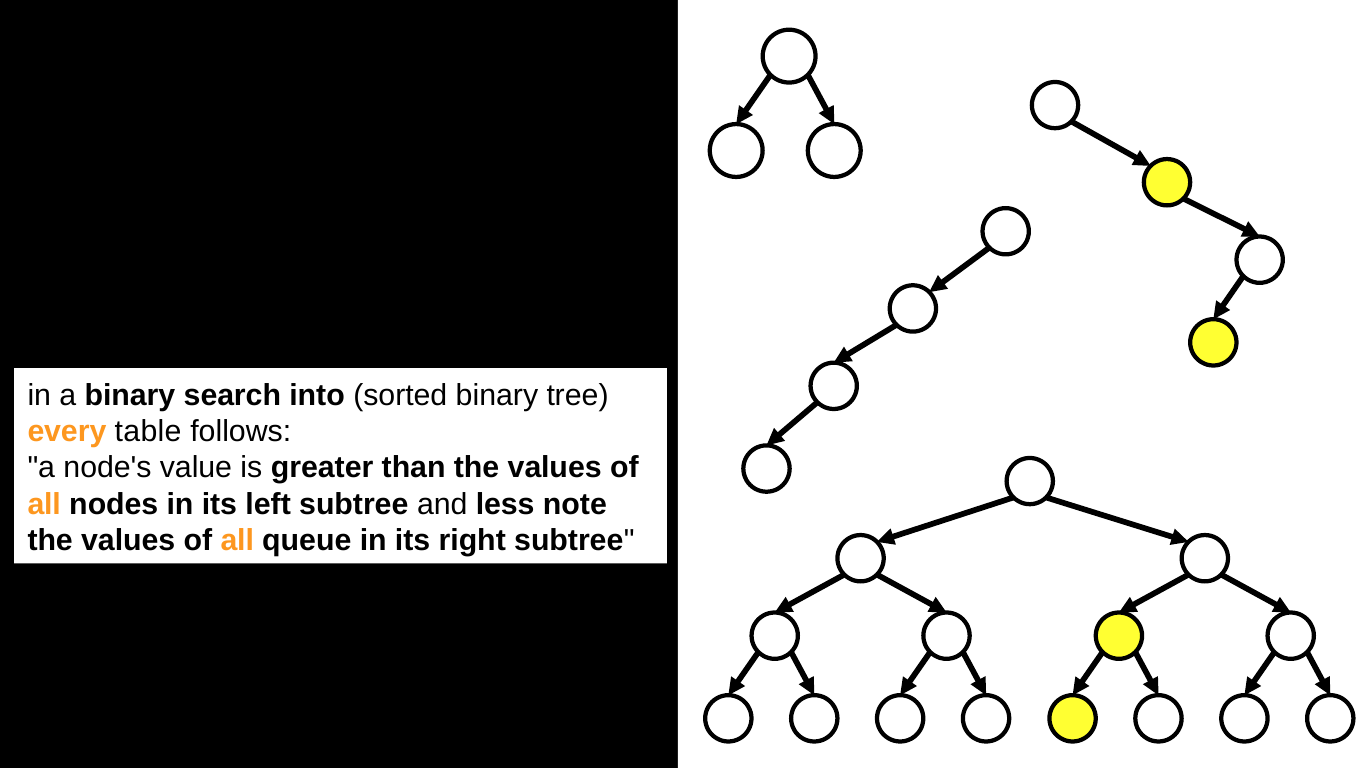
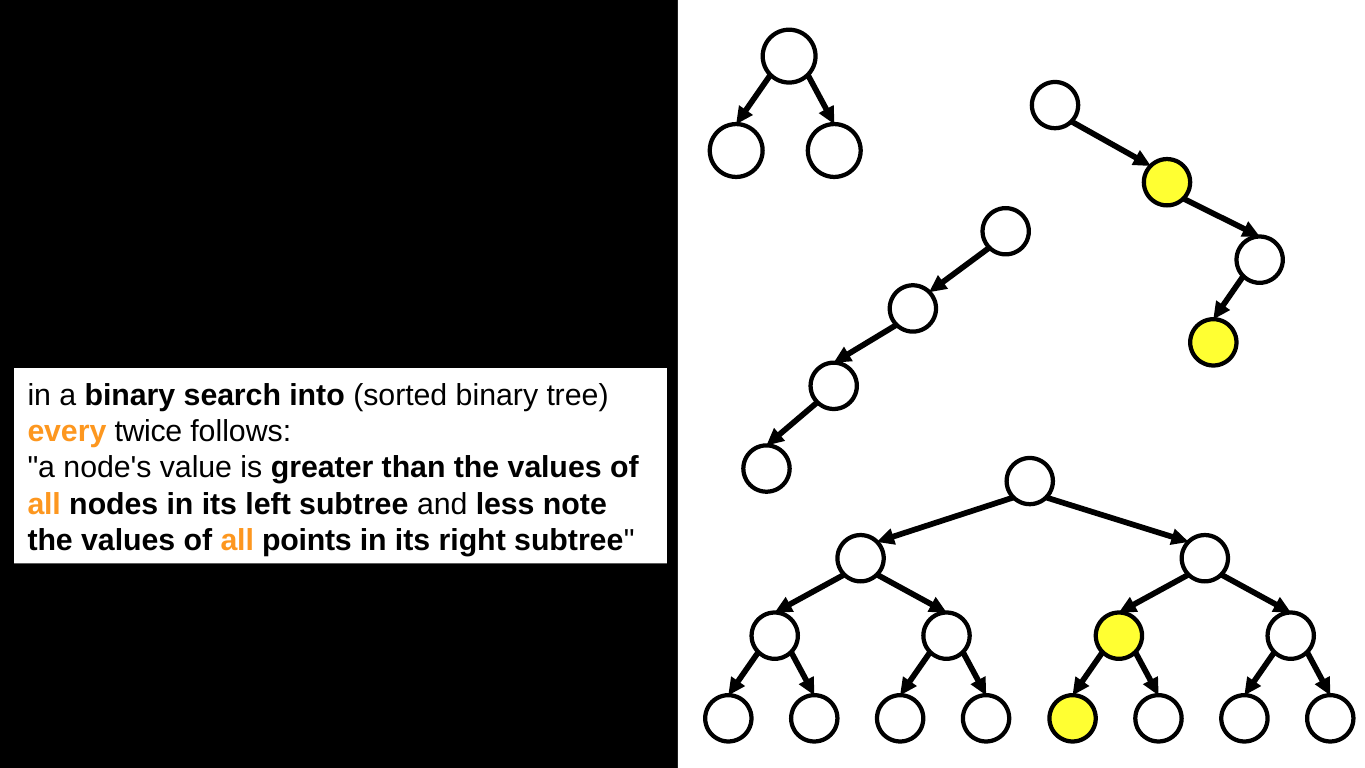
table: table -> twice (148, 431)
queue: queue -> points (307, 541)
